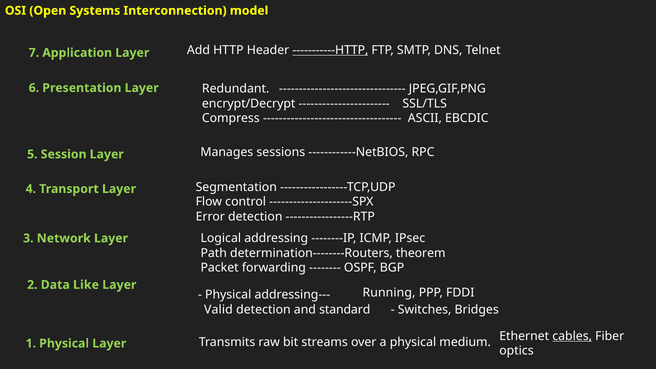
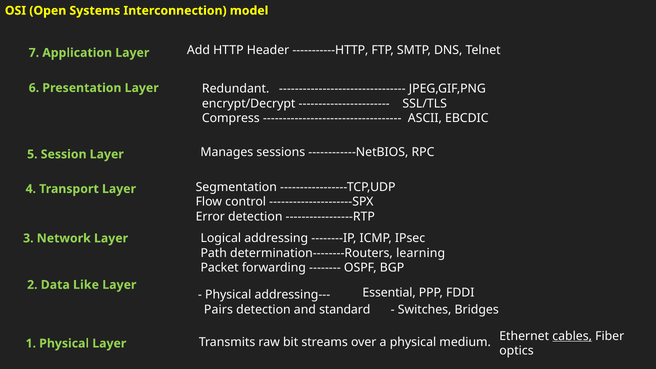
-----------HTTP underline: present -> none (330, 50)
theorem: theorem -> learning (421, 253)
Running: Running -> Essential (389, 293)
Valid: Valid -> Pairs (218, 309)
